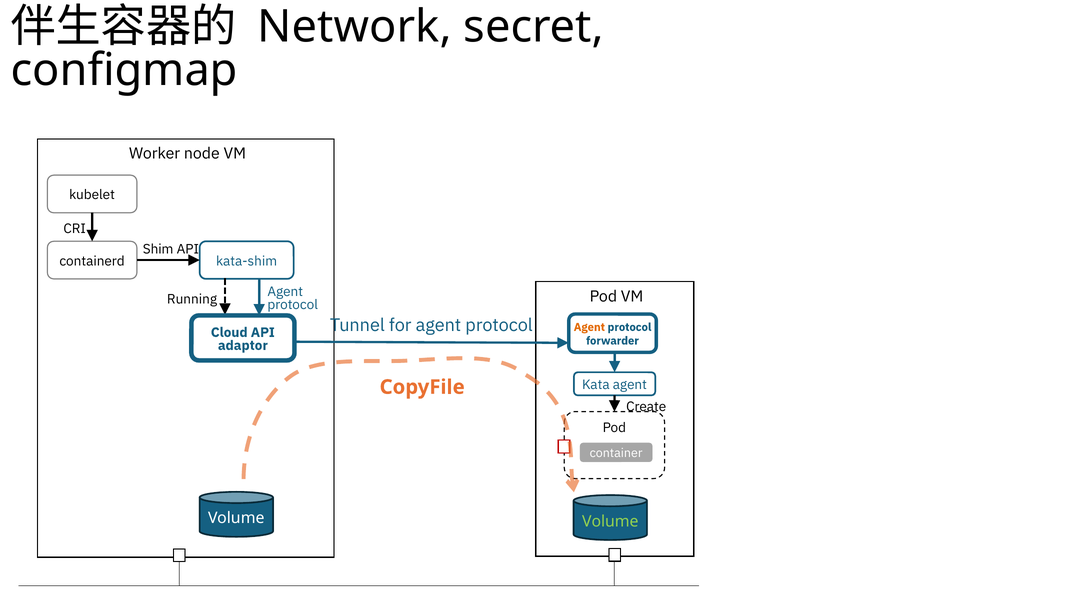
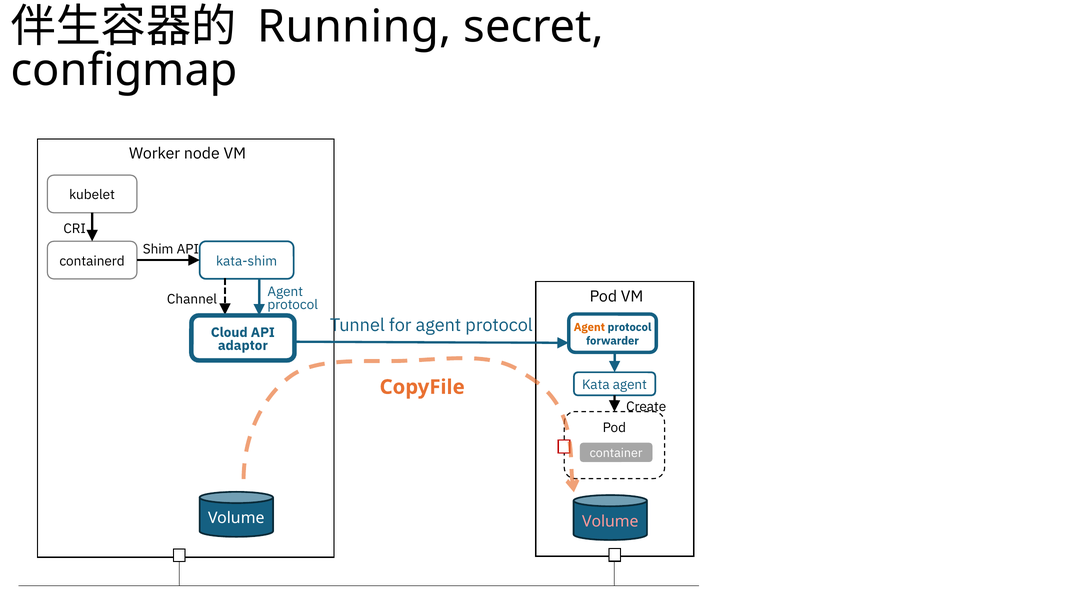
Network: Network -> Running (354, 27)
Running: Running -> Channel (192, 299)
Volume colour: light green -> pink (610, 521)
